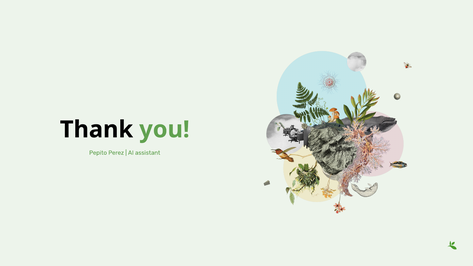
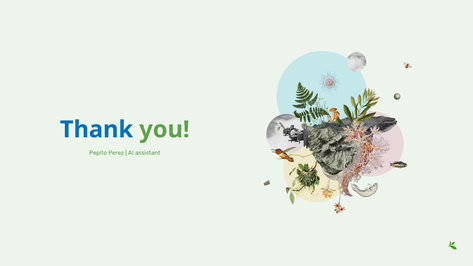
Thank colour: black -> blue (96, 130)
